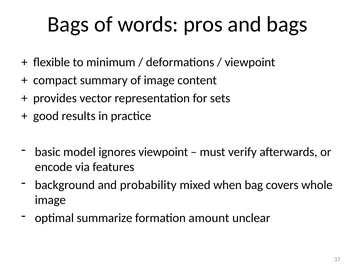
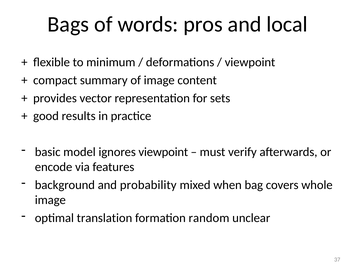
and bags: bags -> local (287, 24)
summarize: summarize -> translation (104, 218)
amount: amount -> random (209, 218)
